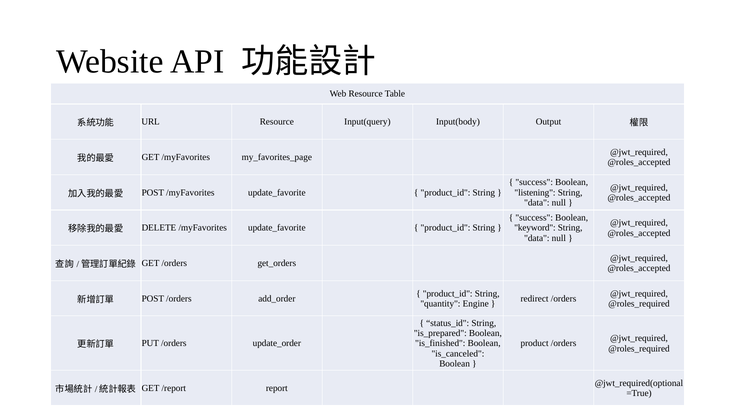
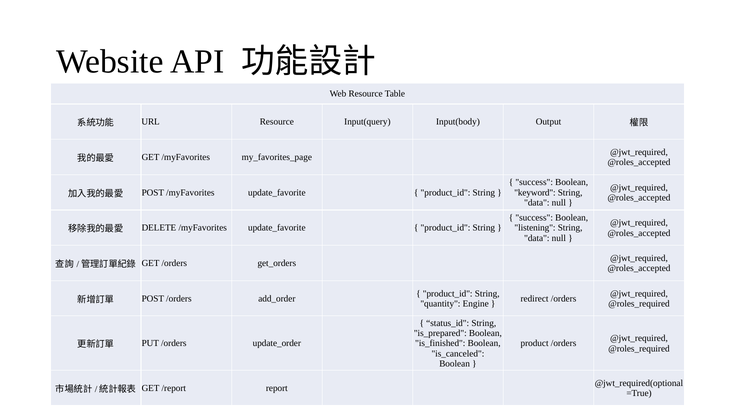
listening: listening -> keyword (535, 192)
keyword: keyword -> listening (535, 228)
